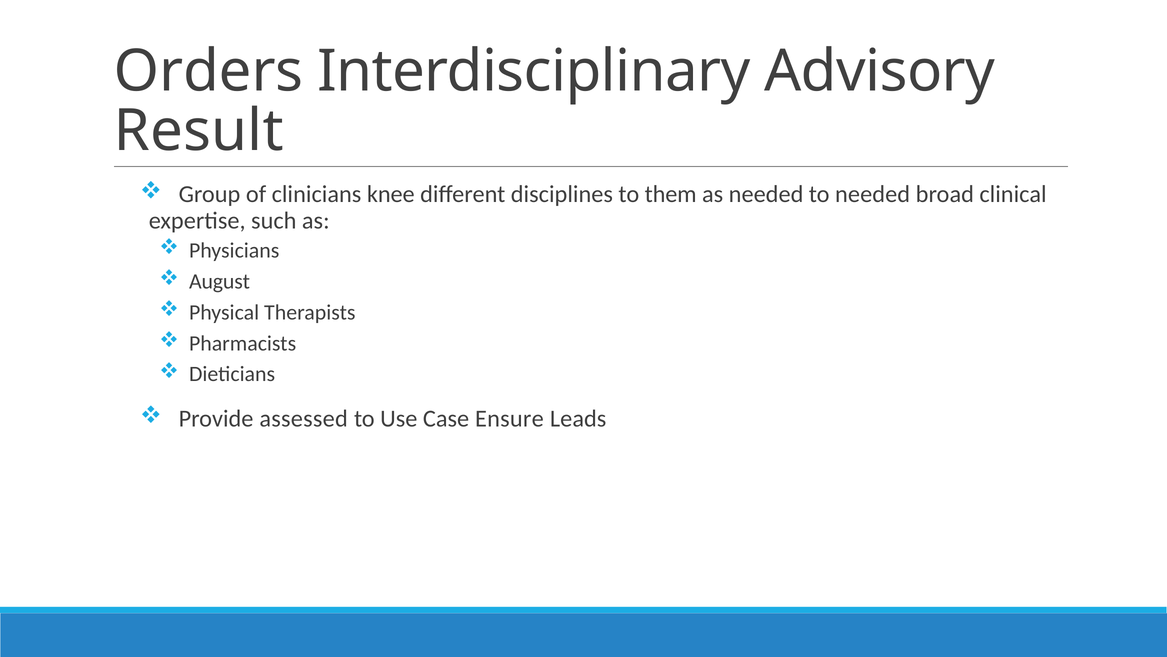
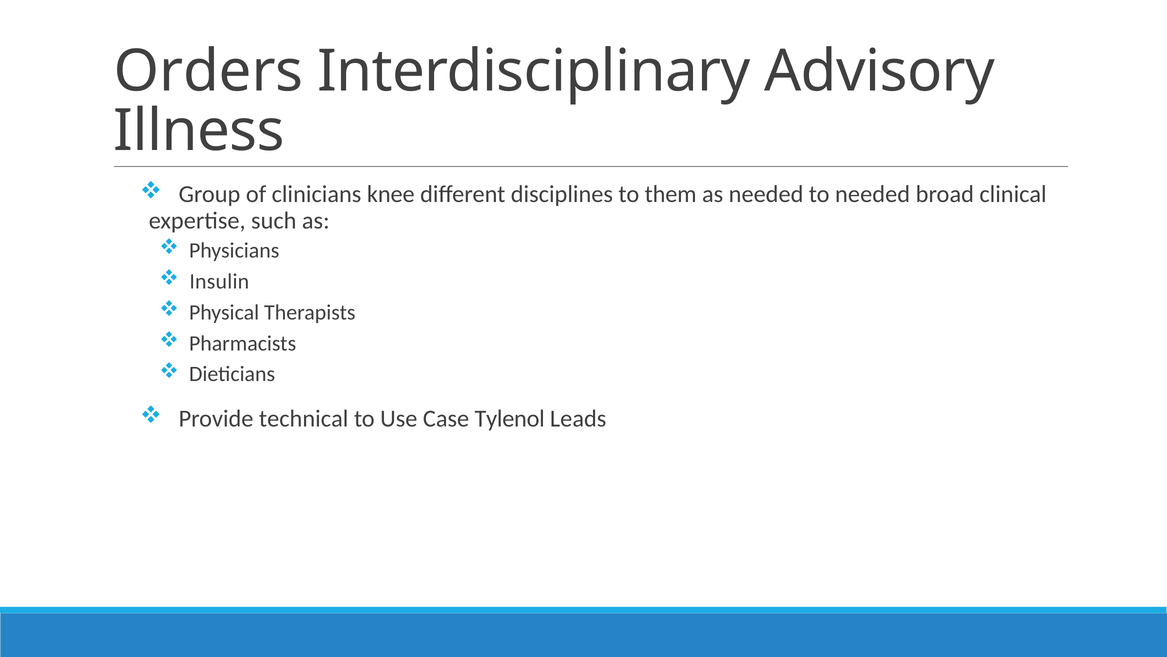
Result: Result -> Illness (199, 131)
August: August -> Insulin (219, 281)
assessed: assessed -> technical (304, 418)
Ensure: Ensure -> Tylenol (510, 418)
